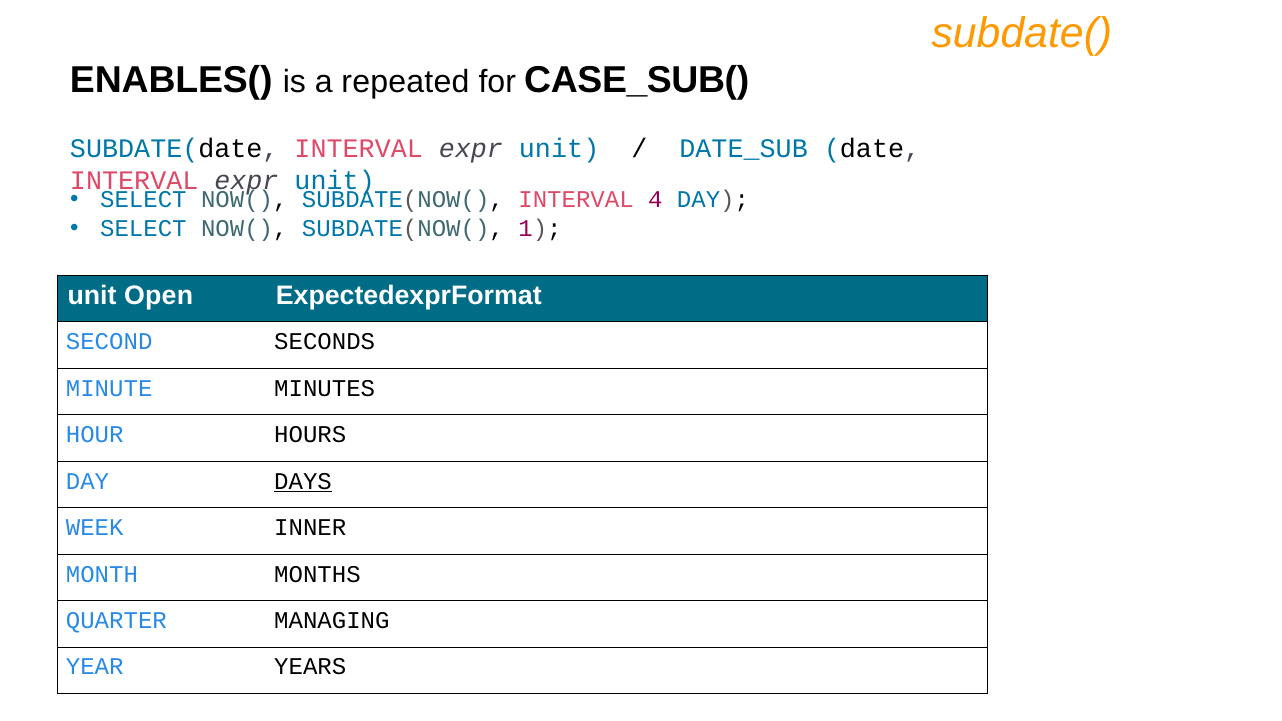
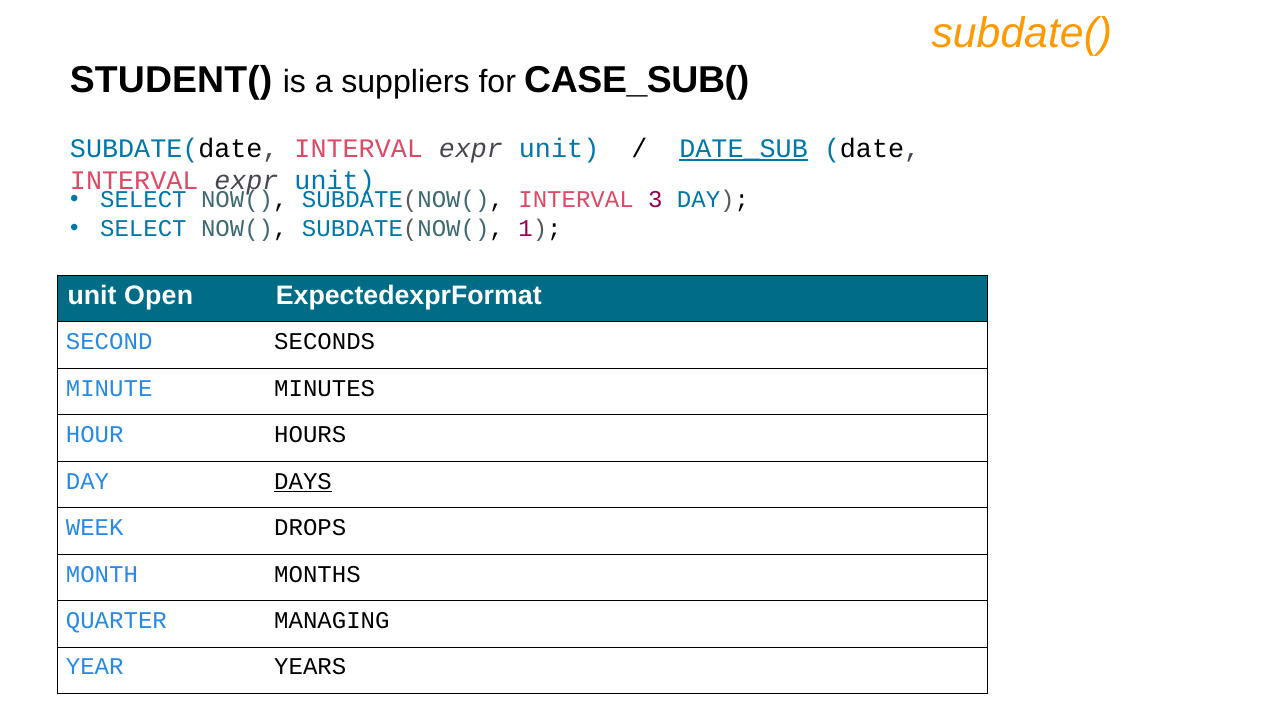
ENABLES(: ENABLES( -> STUDENT( (171, 80)
repeated: repeated -> suppliers (406, 82)
DATE_SUB underline: none -> present (744, 149)
4: 4 -> 3 (655, 200)
INNER: INNER -> DROPS (310, 528)
